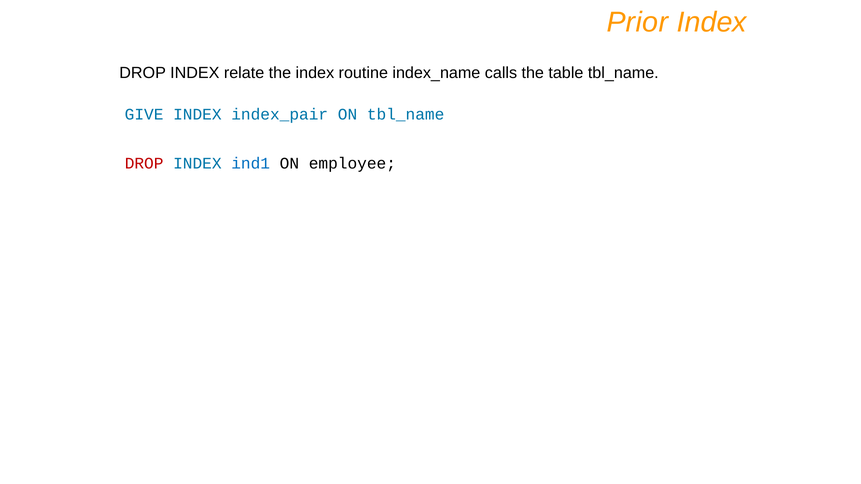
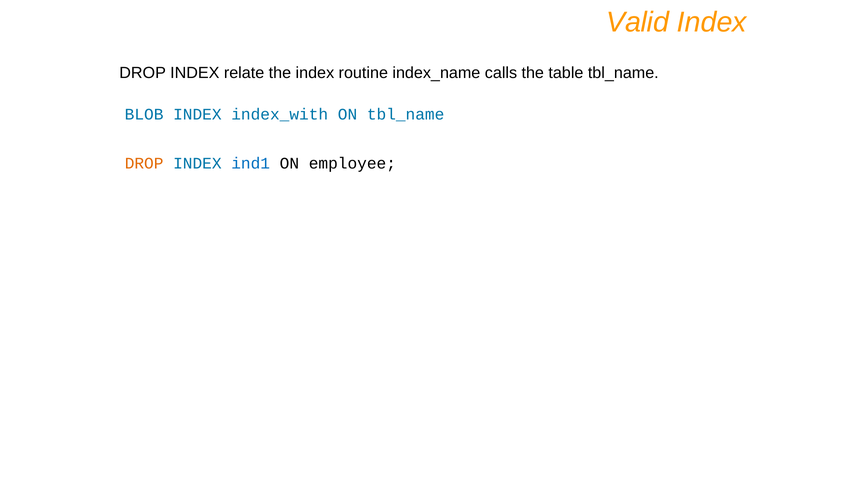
Prior: Prior -> Valid (638, 22)
GIVE: GIVE -> BLOB (144, 115)
index_pair: index_pair -> index_with (280, 115)
DROP colour: red -> orange (144, 164)
